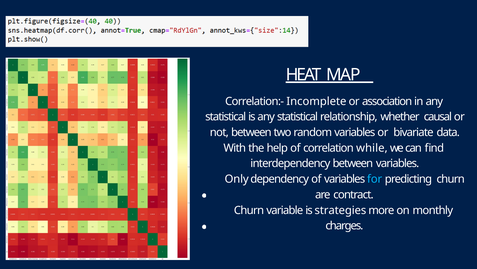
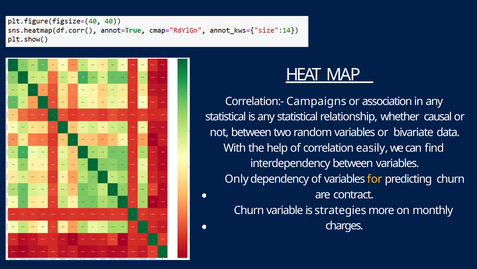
Incomplete: Incomplete -> Campaigns (316, 101)
while: while -> easily (372, 148)
for colour: light blue -> yellow (375, 179)
